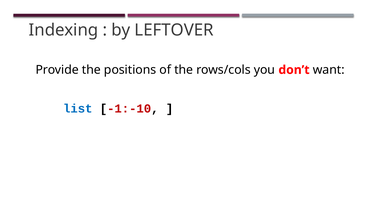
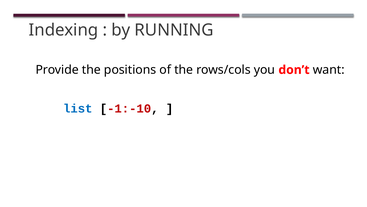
LEFTOVER: LEFTOVER -> RUNNING (174, 30)
